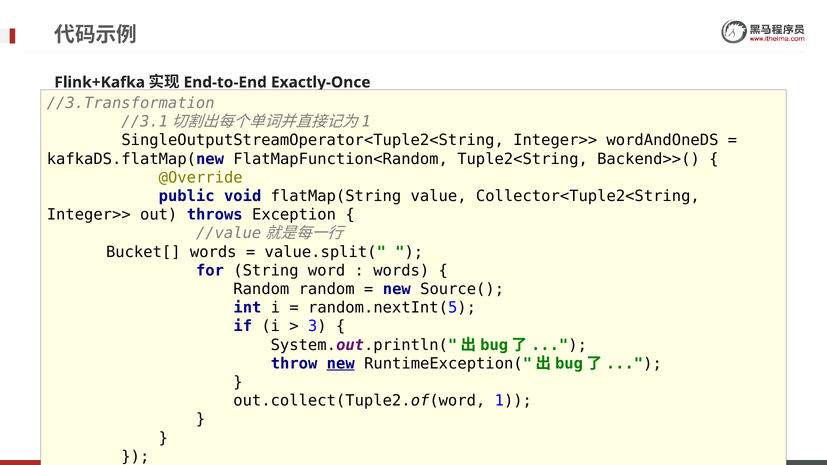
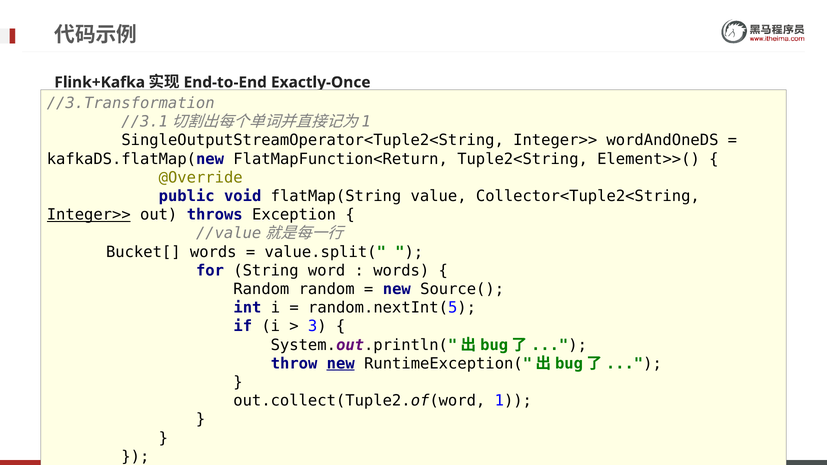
FlatMapFunction<Random: FlatMapFunction<Random -> FlatMapFunction<Return (341, 159)
Backend>>(: Backend>>( -> Element>>( (649, 159)
Integer>> underline: none -> present (89, 215)
